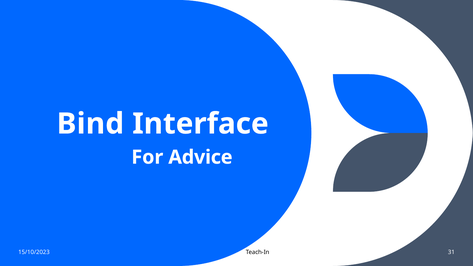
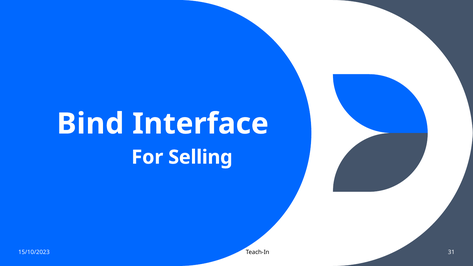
Advice: Advice -> Selling (200, 157)
